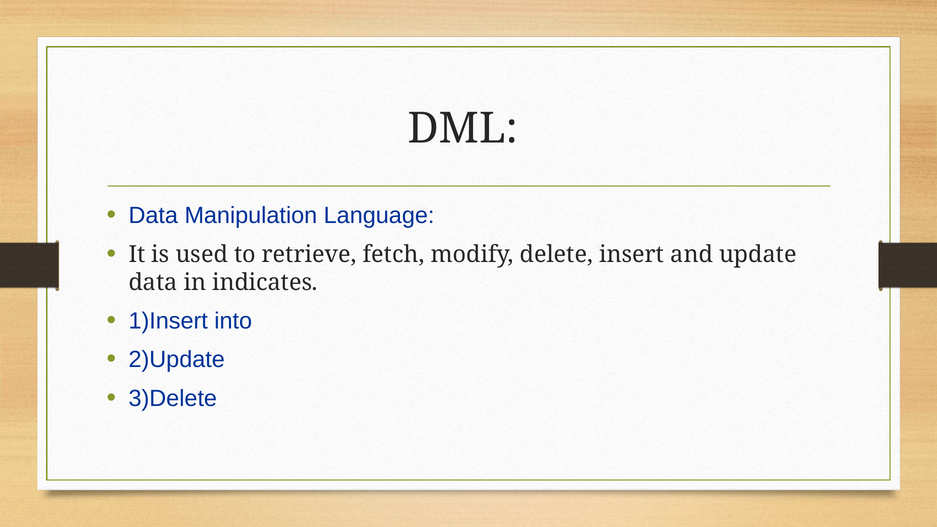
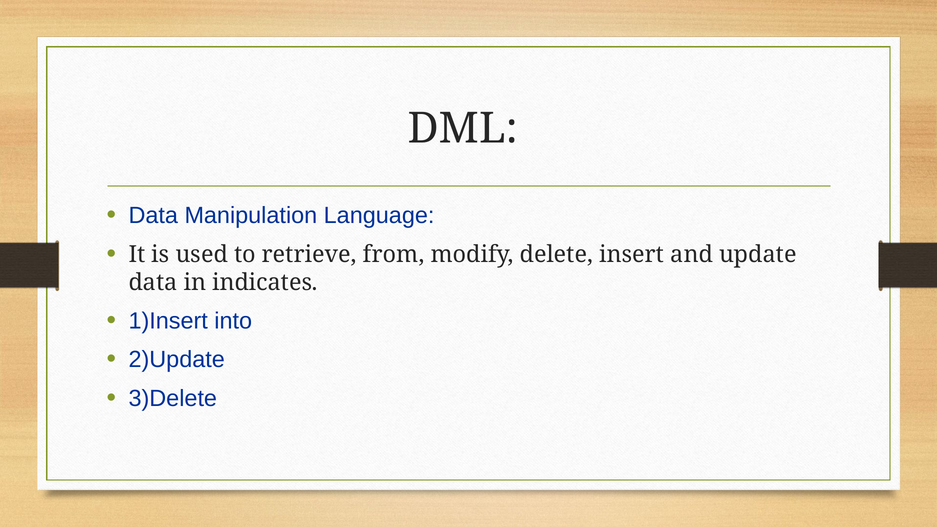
fetch: fetch -> from (394, 254)
